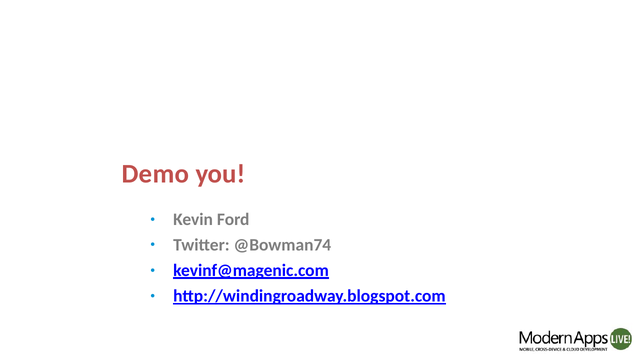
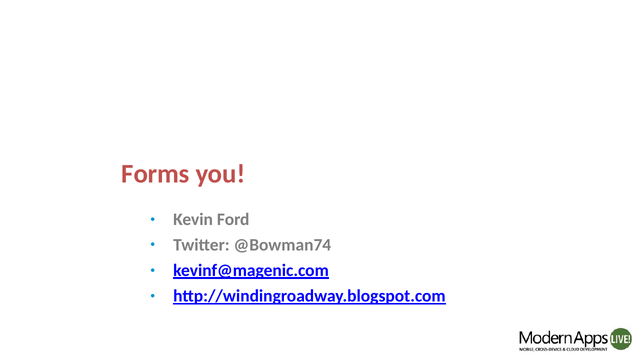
Demo: Demo -> Forms (156, 174)
